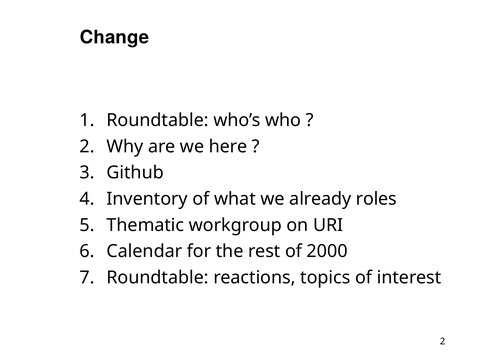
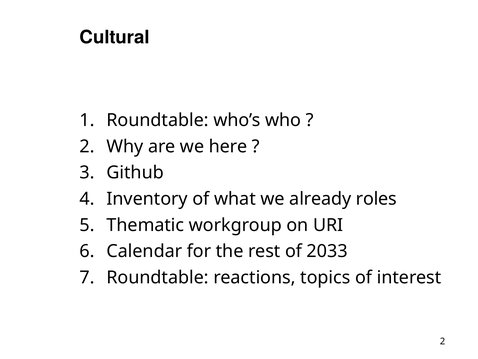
Change: Change -> Cultural (115, 37)
2000: 2000 -> 2033 (327, 251)
